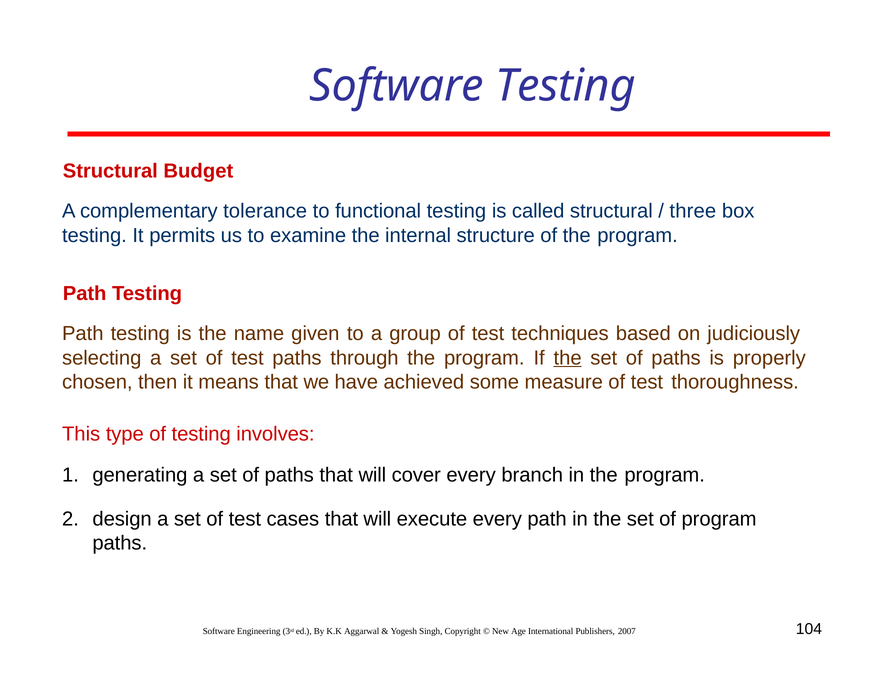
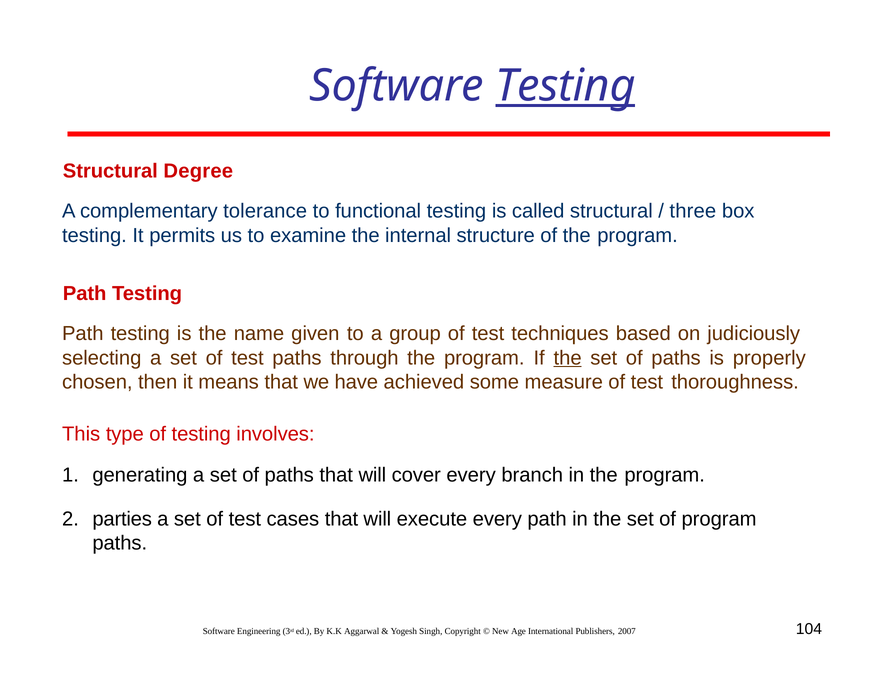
Testing underline: none -> present (565, 86)
Budget: Budget -> Degree (198, 171)
design: design -> parties (122, 518)
